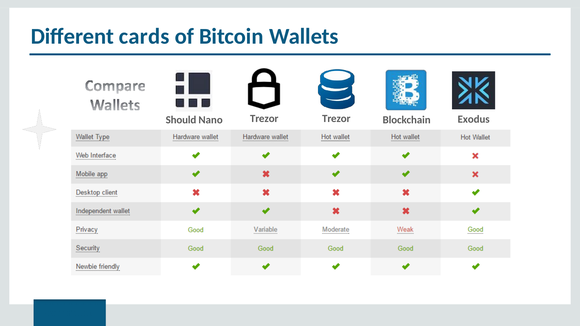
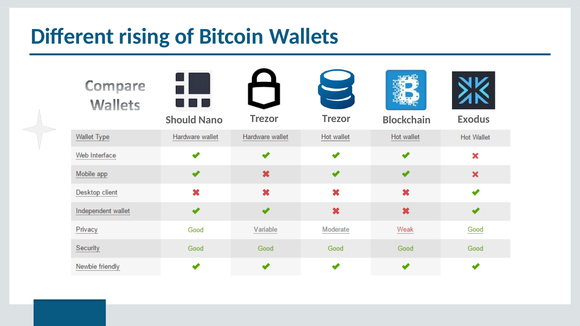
cards: cards -> rising (144, 36)
